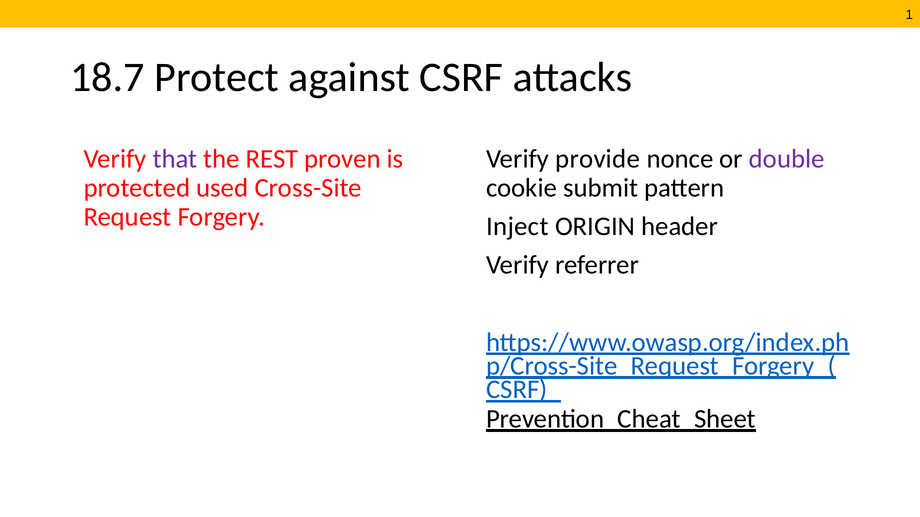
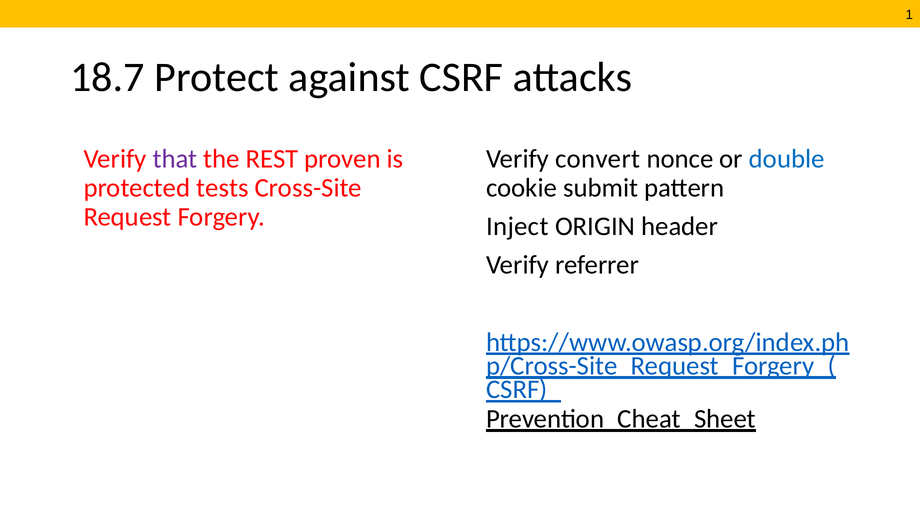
provide: provide -> convert (598, 159)
double colour: purple -> blue (787, 159)
used: used -> tests (222, 188)
